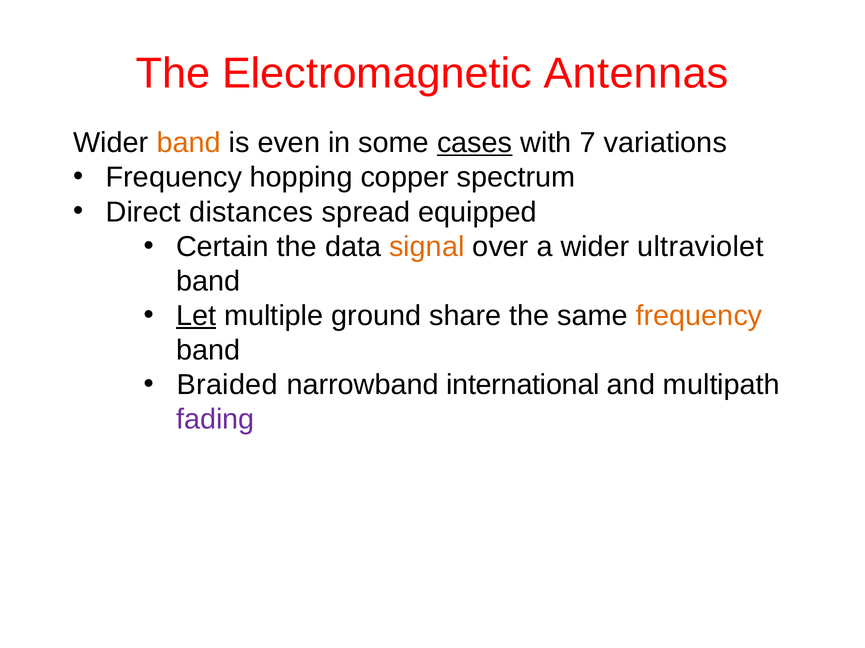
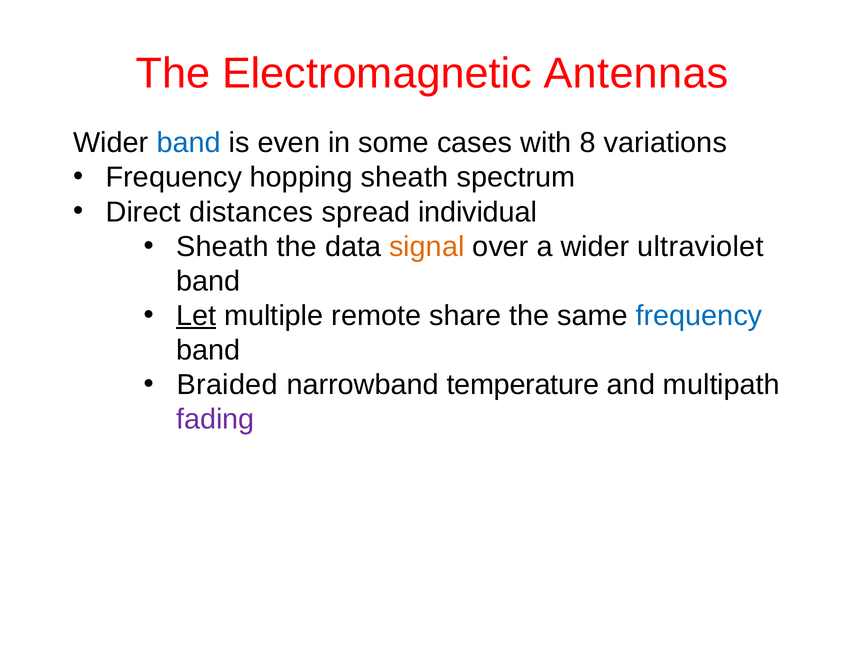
band colour: orange -> blue (189, 143)
cases underline: present -> none (475, 143)
7: 7 -> 8 (588, 143)
hopping copper: copper -> sheath (405, 178)
equipped: equipped -> individual (478, 212)
Certain: Certain -> Sheath (222, 247)
ground: ground -> remote (376, 316)
frequency colour: orange -> blue (699, 316)
international: international -> temperature (523, 385)
